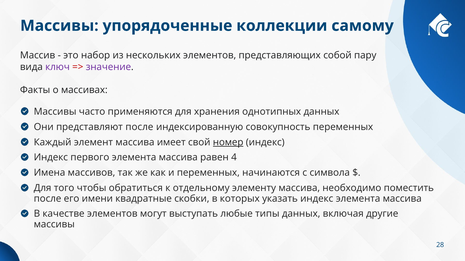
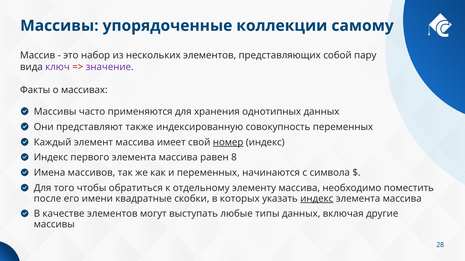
представляют после: после -> также (139, 127)
4: 4 -> 8 (234, 158)
индекс underline: none -> present (317, 199)
